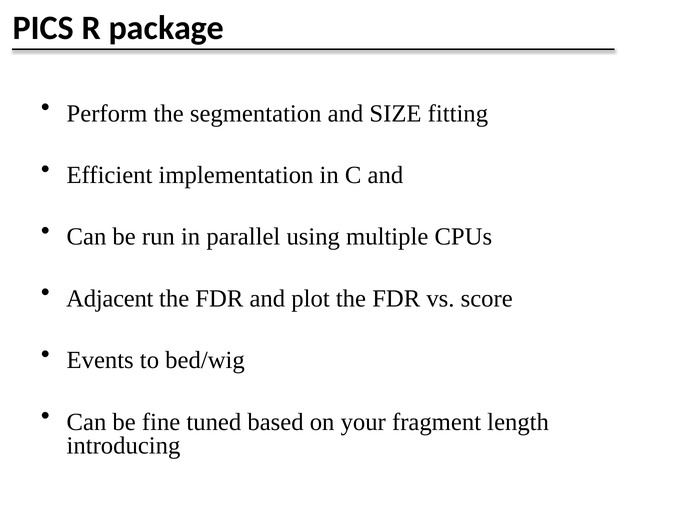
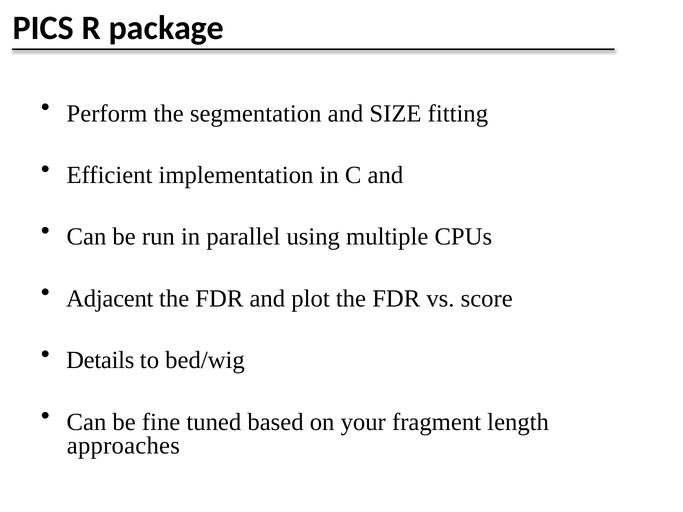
Events: Events -> Details (100, 360)
introducing: introducing -> approaches (123, 446)
